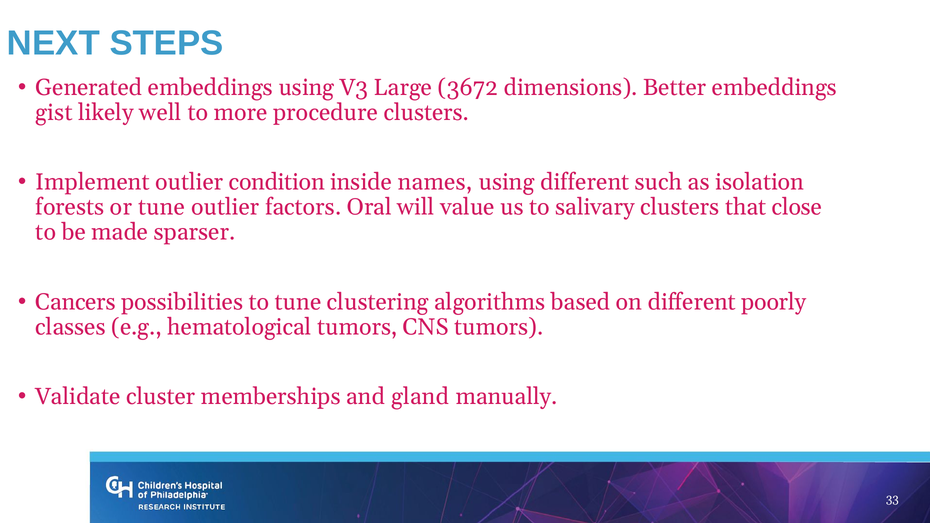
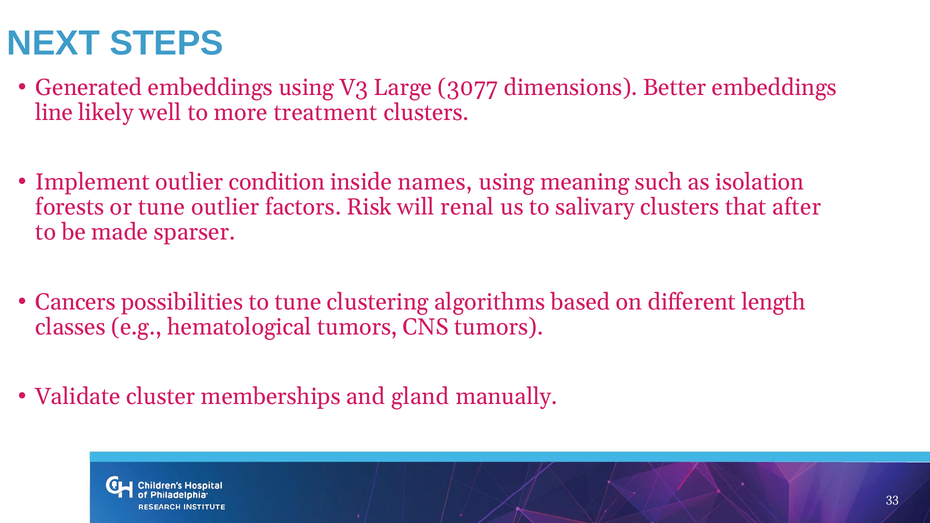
3672: 3672 -> 3077 (468, 87)
gist: gist -> line (54, 113)
procedure: procedure -> treatment (325, 113)
using different: different -> meaning (585, 182)
Oral: Oral -> Risk (369, 207)
value: value -> renal (467, 207)
close: close -> after (797, 207)
poorly: poorly -> length (774, 302)
